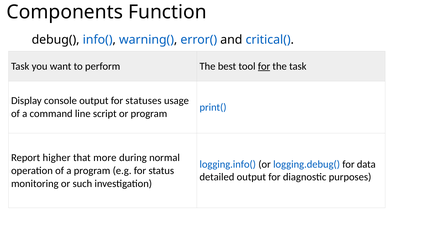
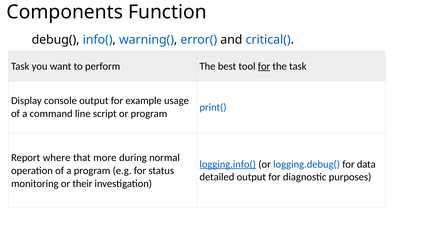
statuses: statuses -> example (144, 101)
higher: higher -> where (57, 157)
logging.info( underline: none -> present (228, 164)
such: such -> their (82, 183)
